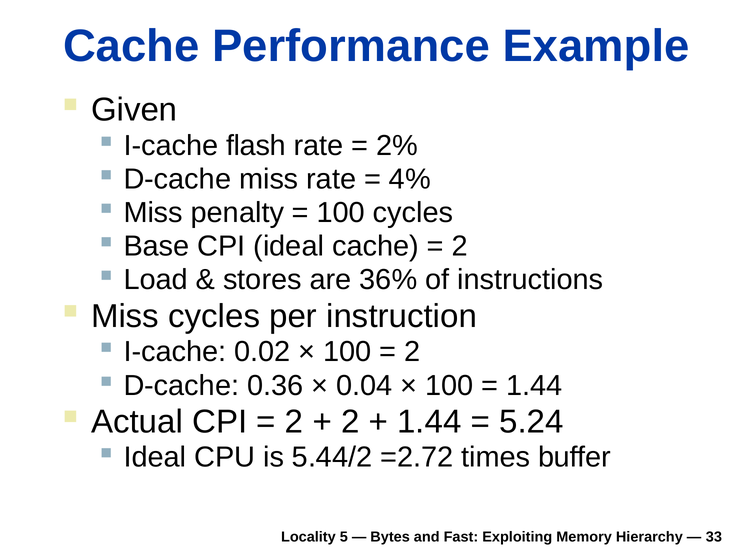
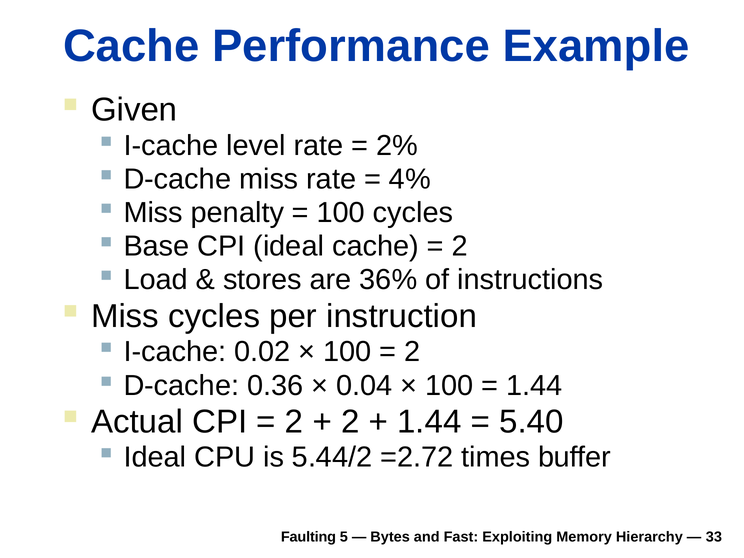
flash: flash -> level (256, 146)
5.24: 5.24 -> 5.40 (531, 422)
Locality: Locality -> Faulting (308, 537)
